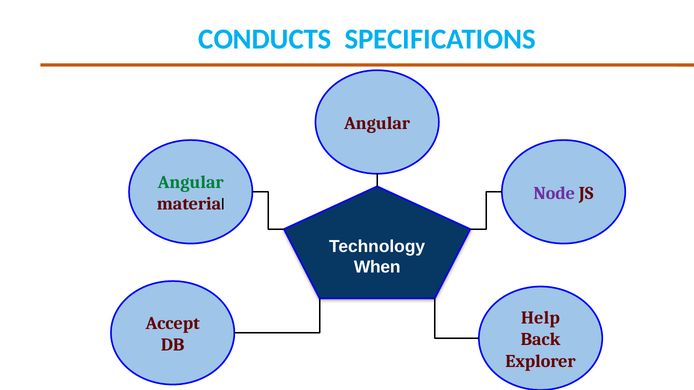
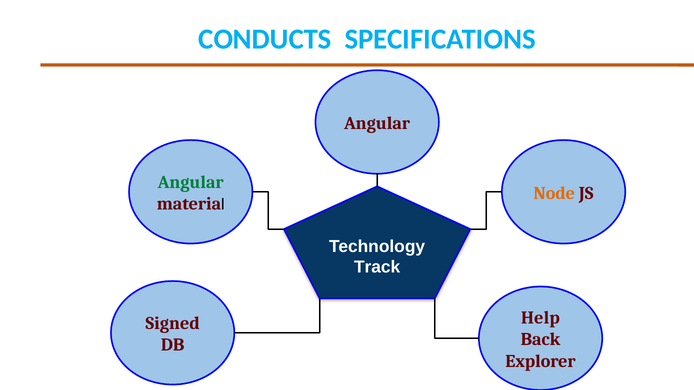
Node colour: purple -> orange (554, 193)
When: When -> Track (377, 267)
Accept: Accept -> Signed (173, 324)
